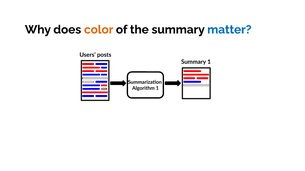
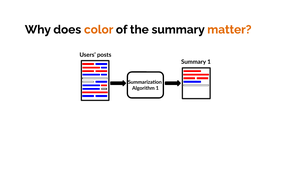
matter colour: blue -> orange (229, 30)
